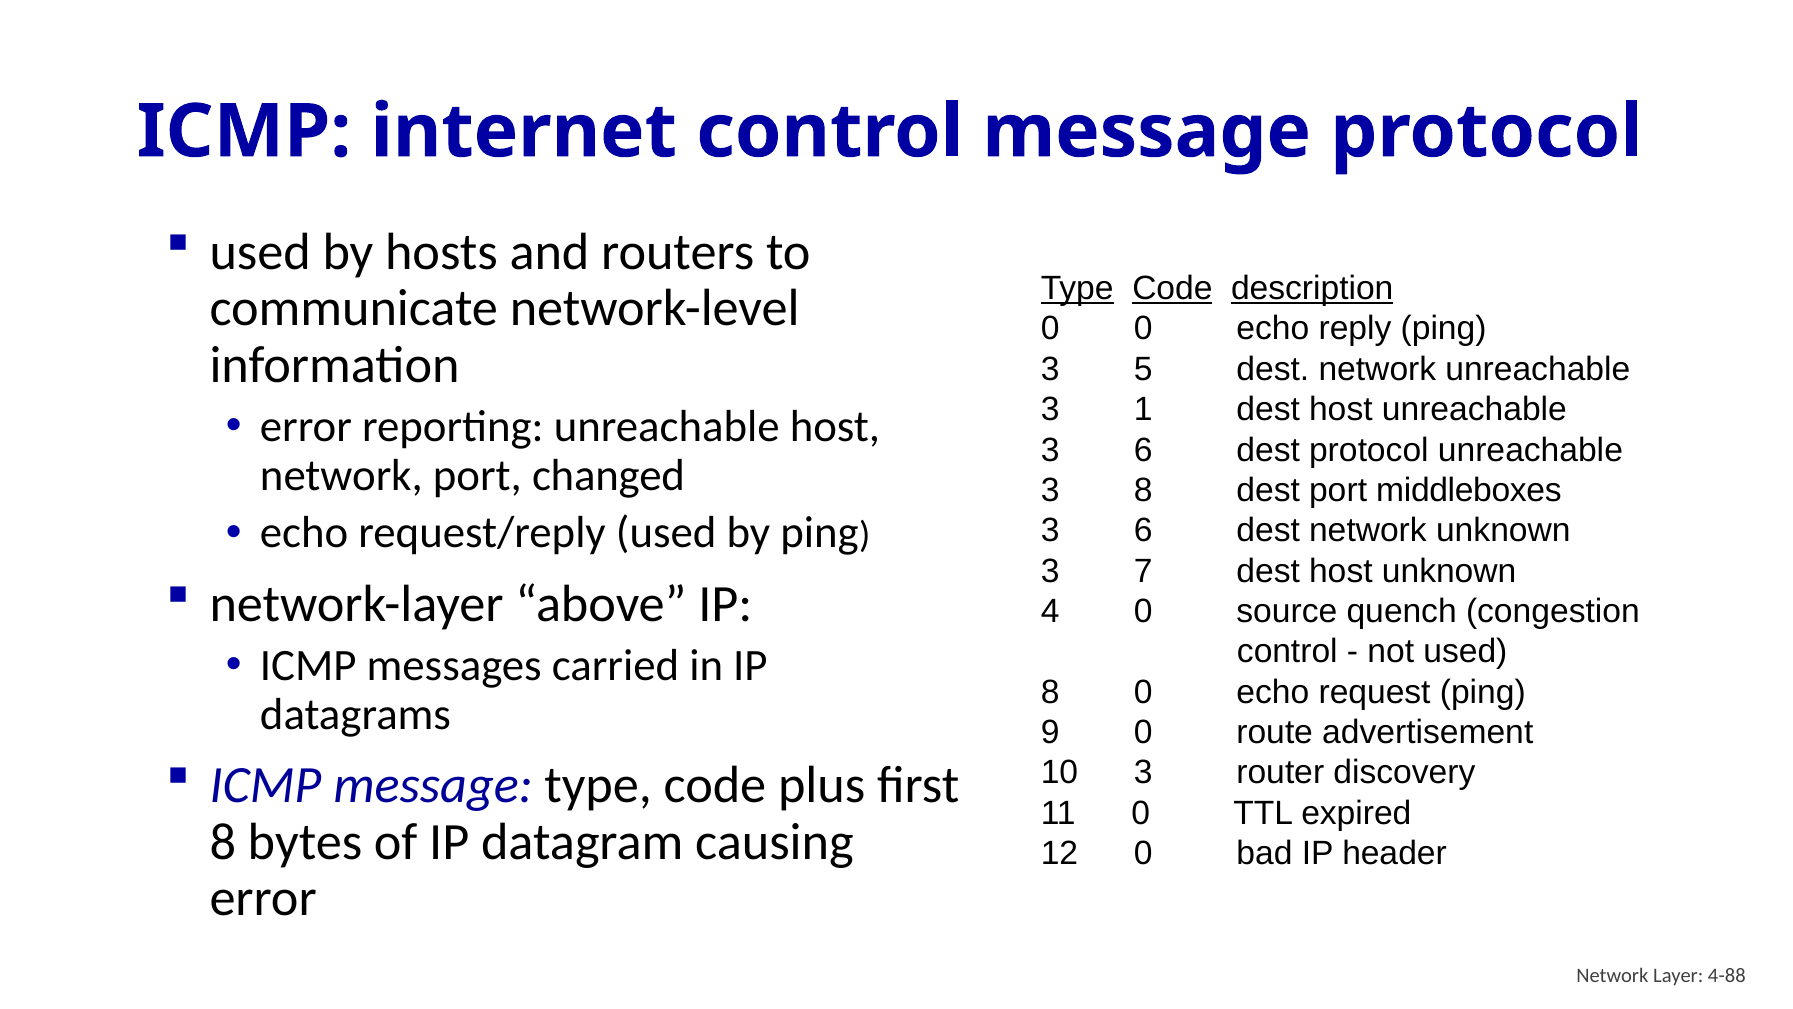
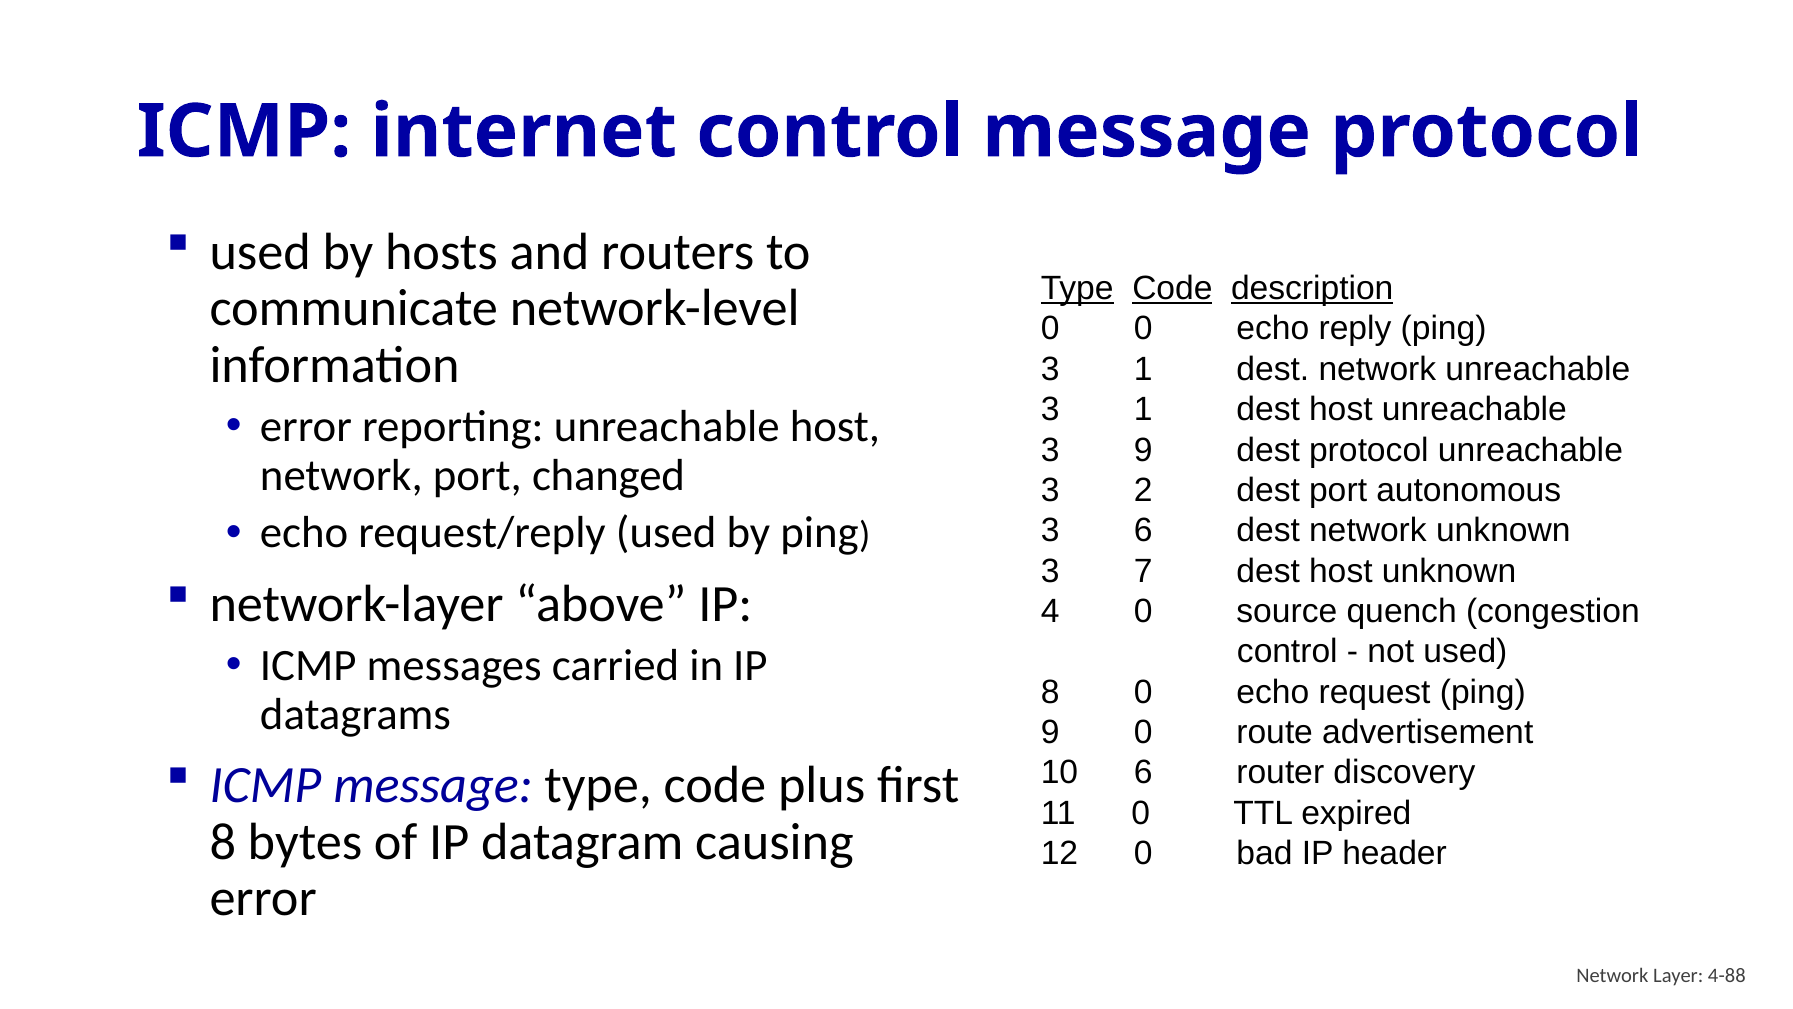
5: 5 -> 1 (1143, 369)
6: 6 -> 9 (1143, 450)
3 8: 8 -> 2 (1143, 490)
middleboxes: middleboxes -> autonomous (1469, 490)
10 3: 3 -> 6 (1143, 773)
